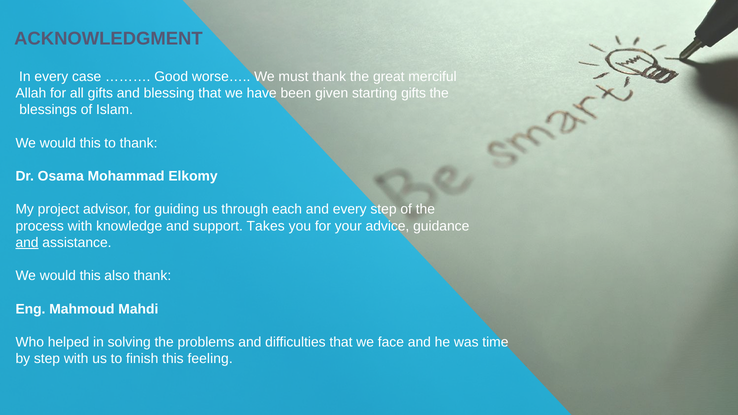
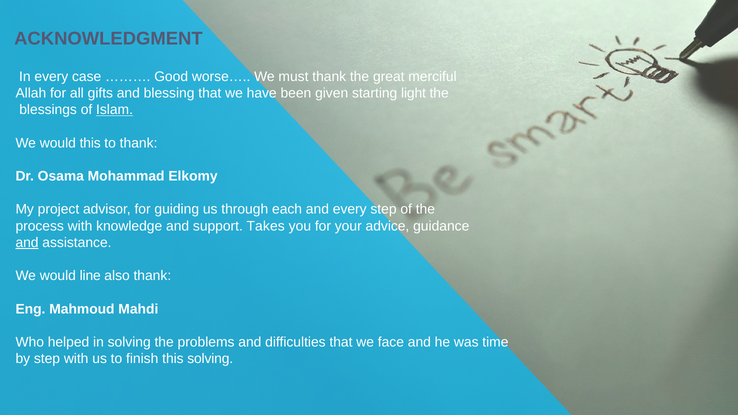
starting gifts: gifts -> light (414, 93)
Islam underline: none -> present (115, 110)
this: this -> line (90, 276)
this feeling: feeling -> solving (210, 359)
